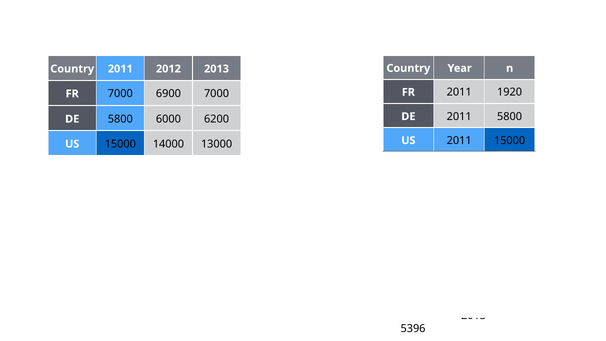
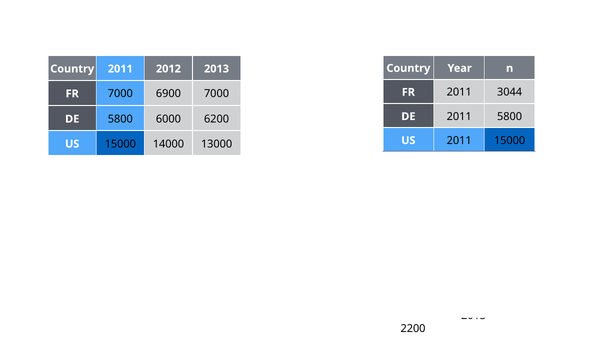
1920: 1920 -> 3044 (510, 92)
5396: 5396 -> 2200 (413, 328)
